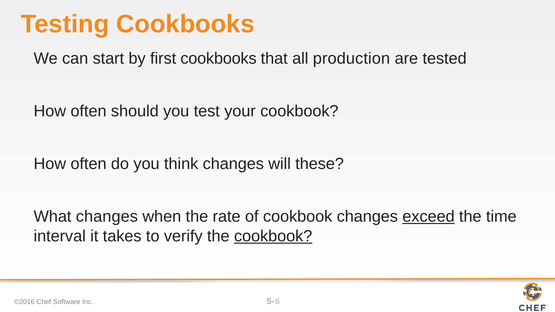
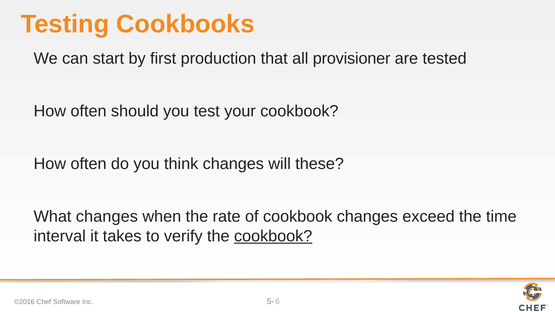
first cookbooks: cookbooks -> production (218, 59)
production: production -> provisioner (352, 59)
exceed underline: present -> none (429, 217)
